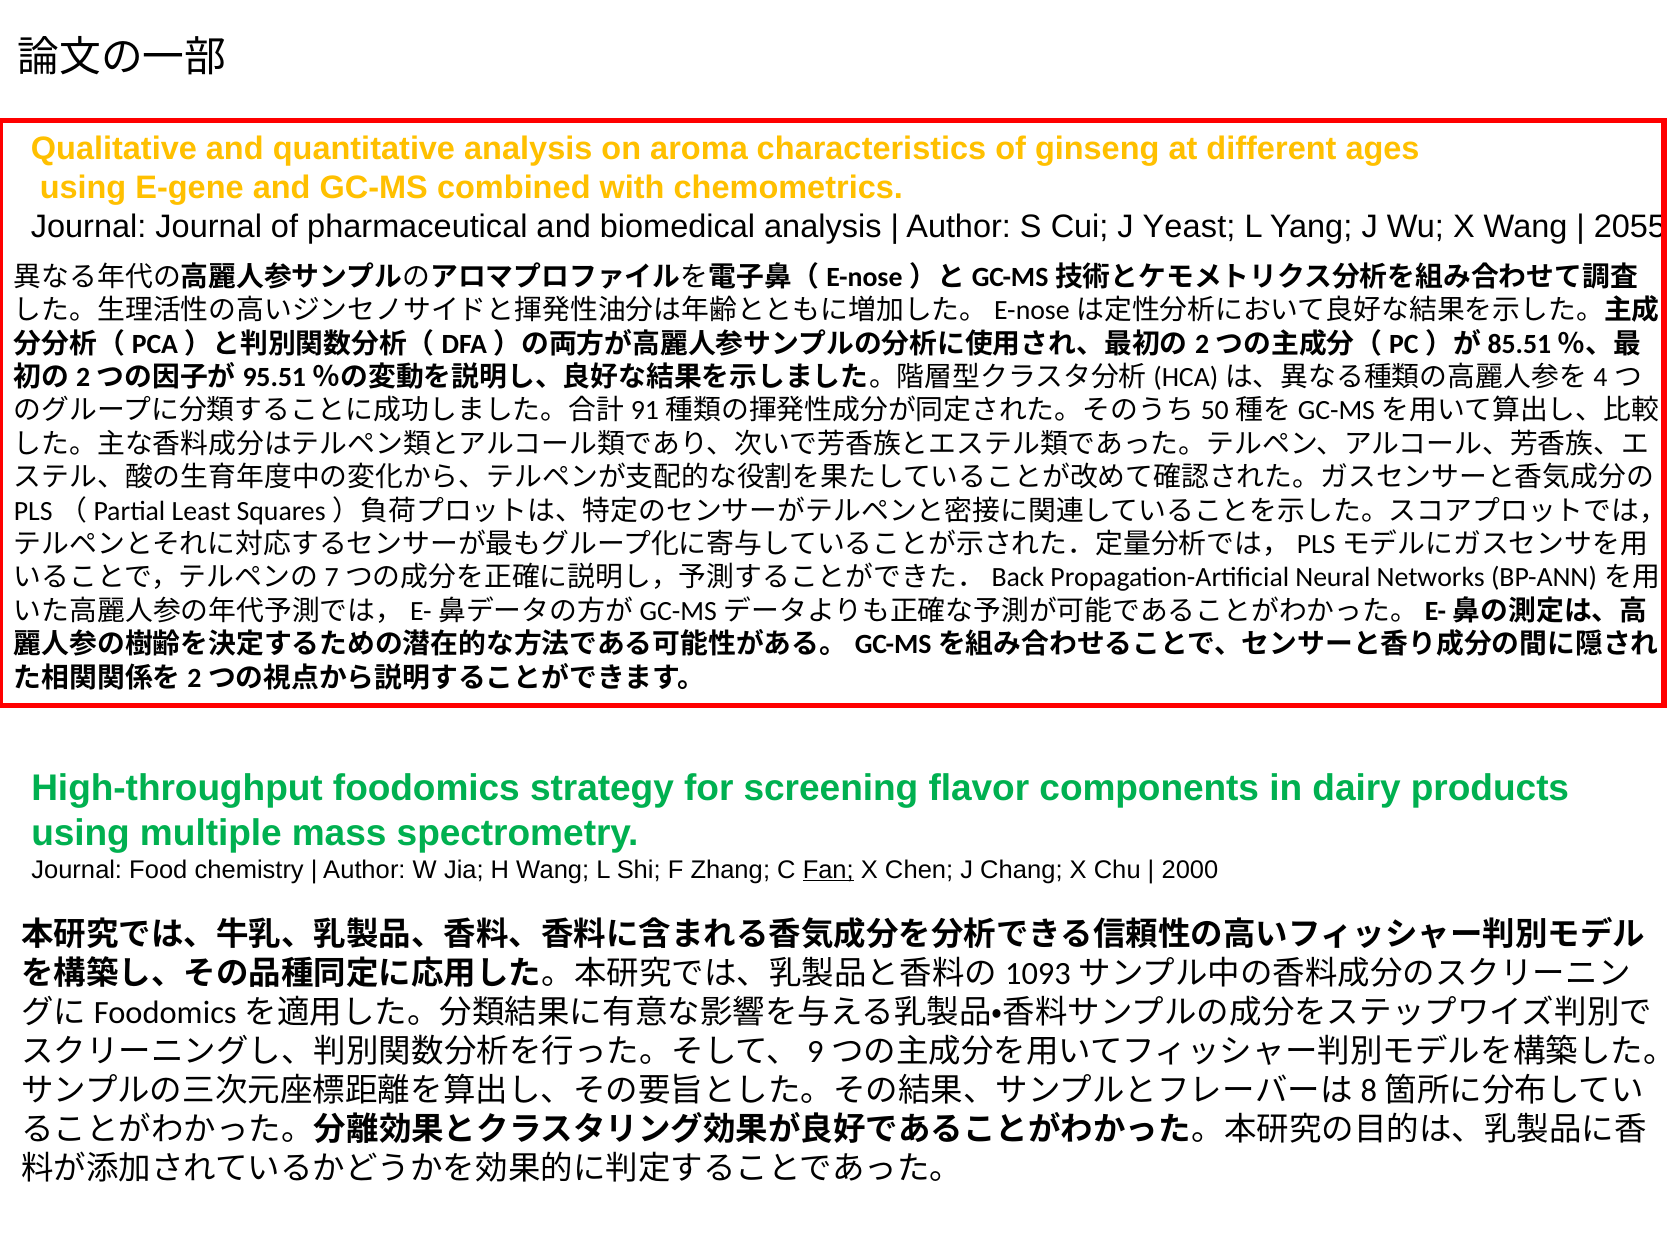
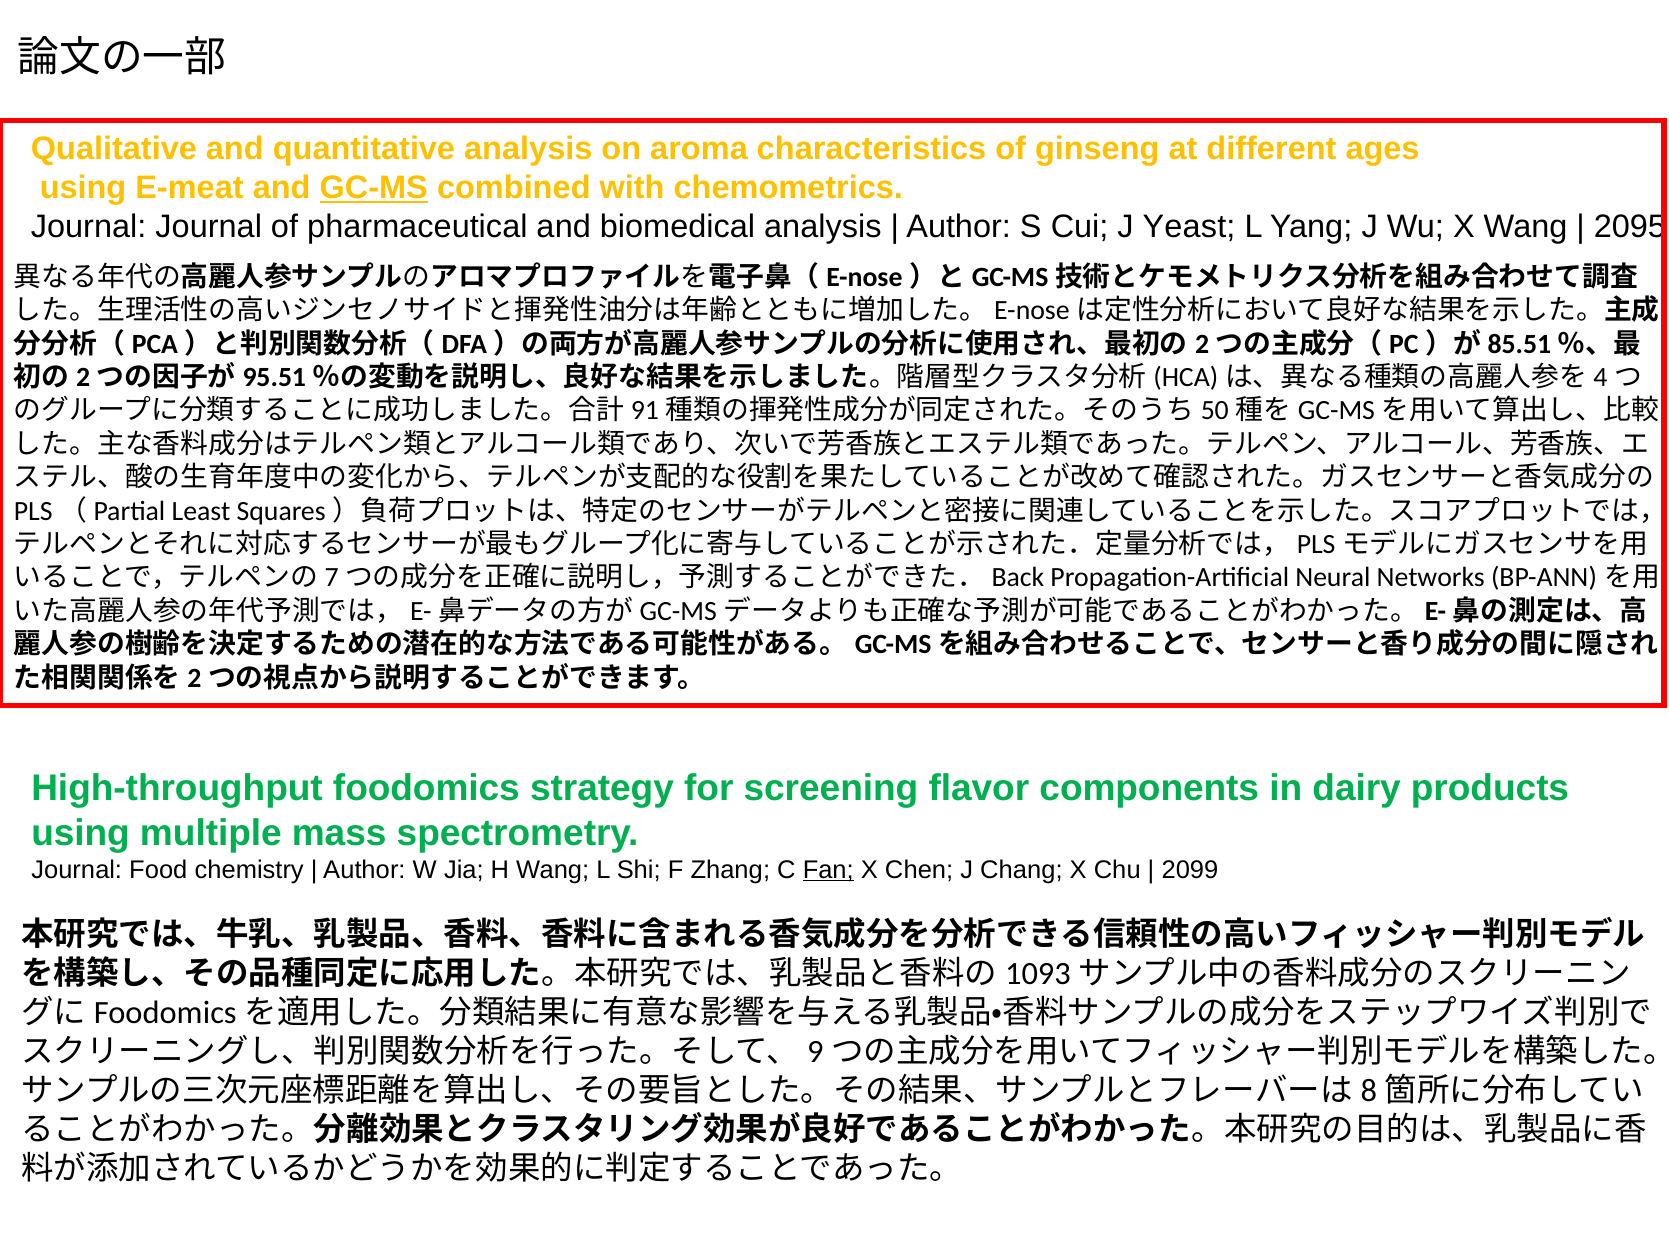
E-gene: E-gene -> E-meat (190, 188)
GC-MS underline: none -> present (374, 188)
2055: 2055 -> 2095 (1630, 227)
2000: 2000 -> 2099 (1190, 870)
